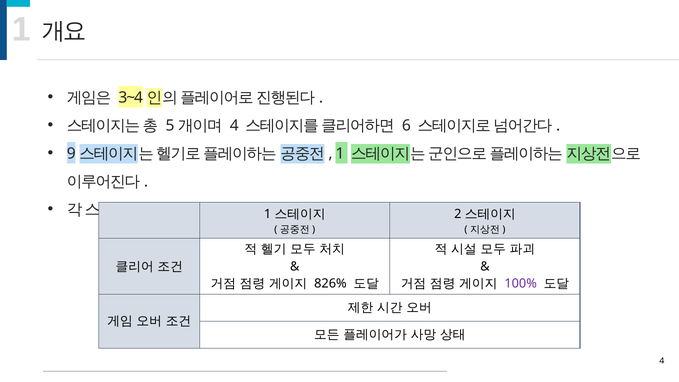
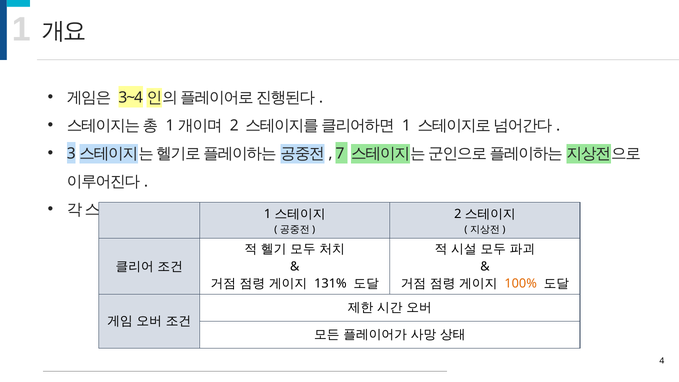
5: 5 -> 1 (170, 126)
4: 4 -> 2 (234, 126)
6: 6 -> 1 (406, 126)
9: 9 -> 3 (71, 154)
1: 1 -> 7 (340, 154)
826%: 826% -> 131% (330, 284)
100% colour: purple -> orange (521, 284)
